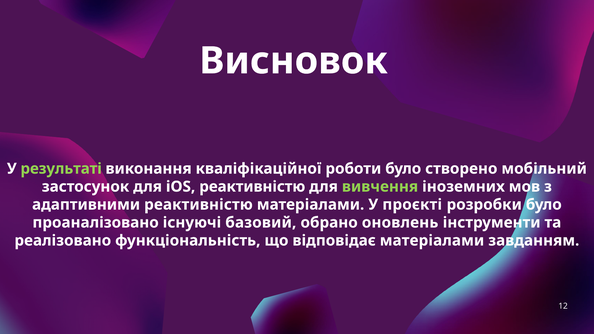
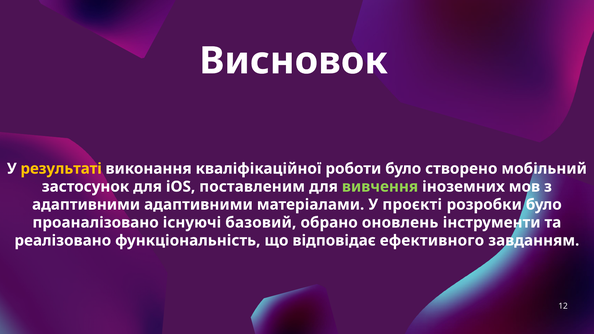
результаті colour: light green -> yellow (61, 169)
iOS реактивністю: реактивністю -> поставленим (252, 187)
адаптивними реактивністю: реактивністю -> адаптивними (198, 205)
відповідає матеріалами: матеріалами -> ефективного (432, 241)
